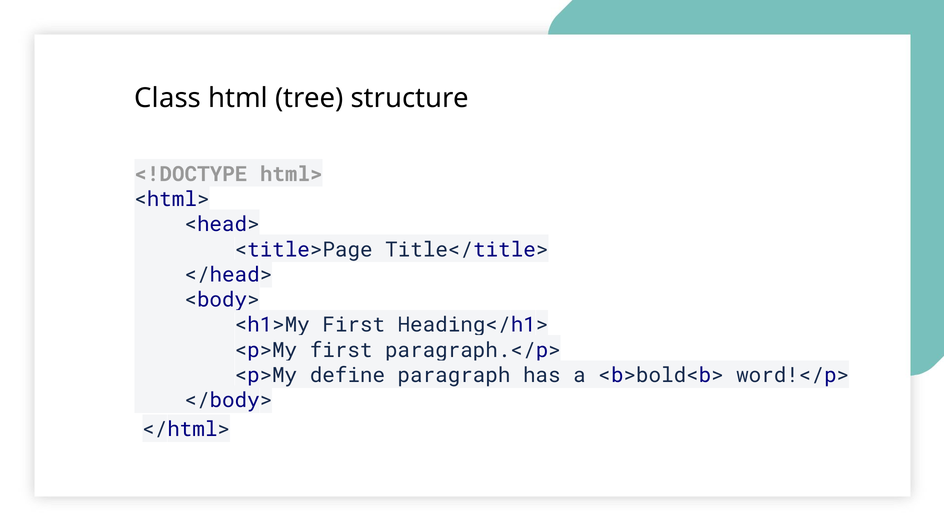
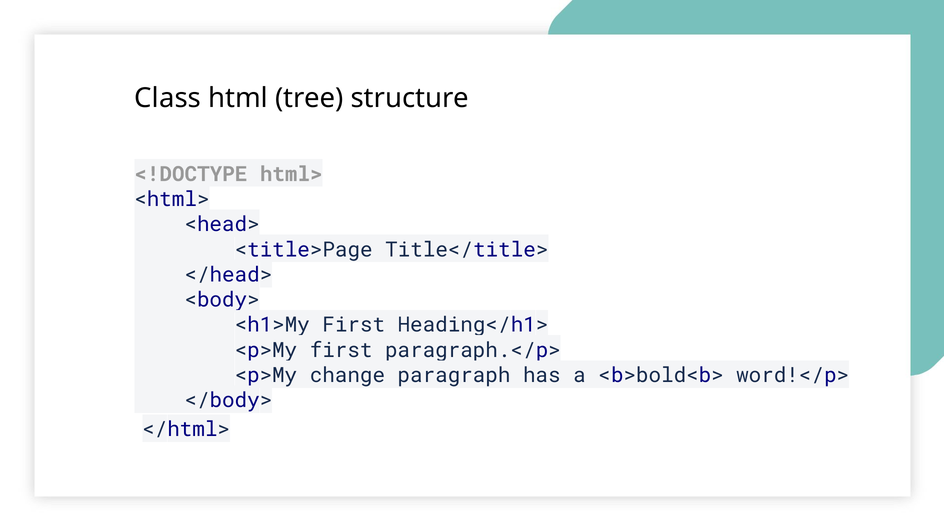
define: define -> change (347, 375)
